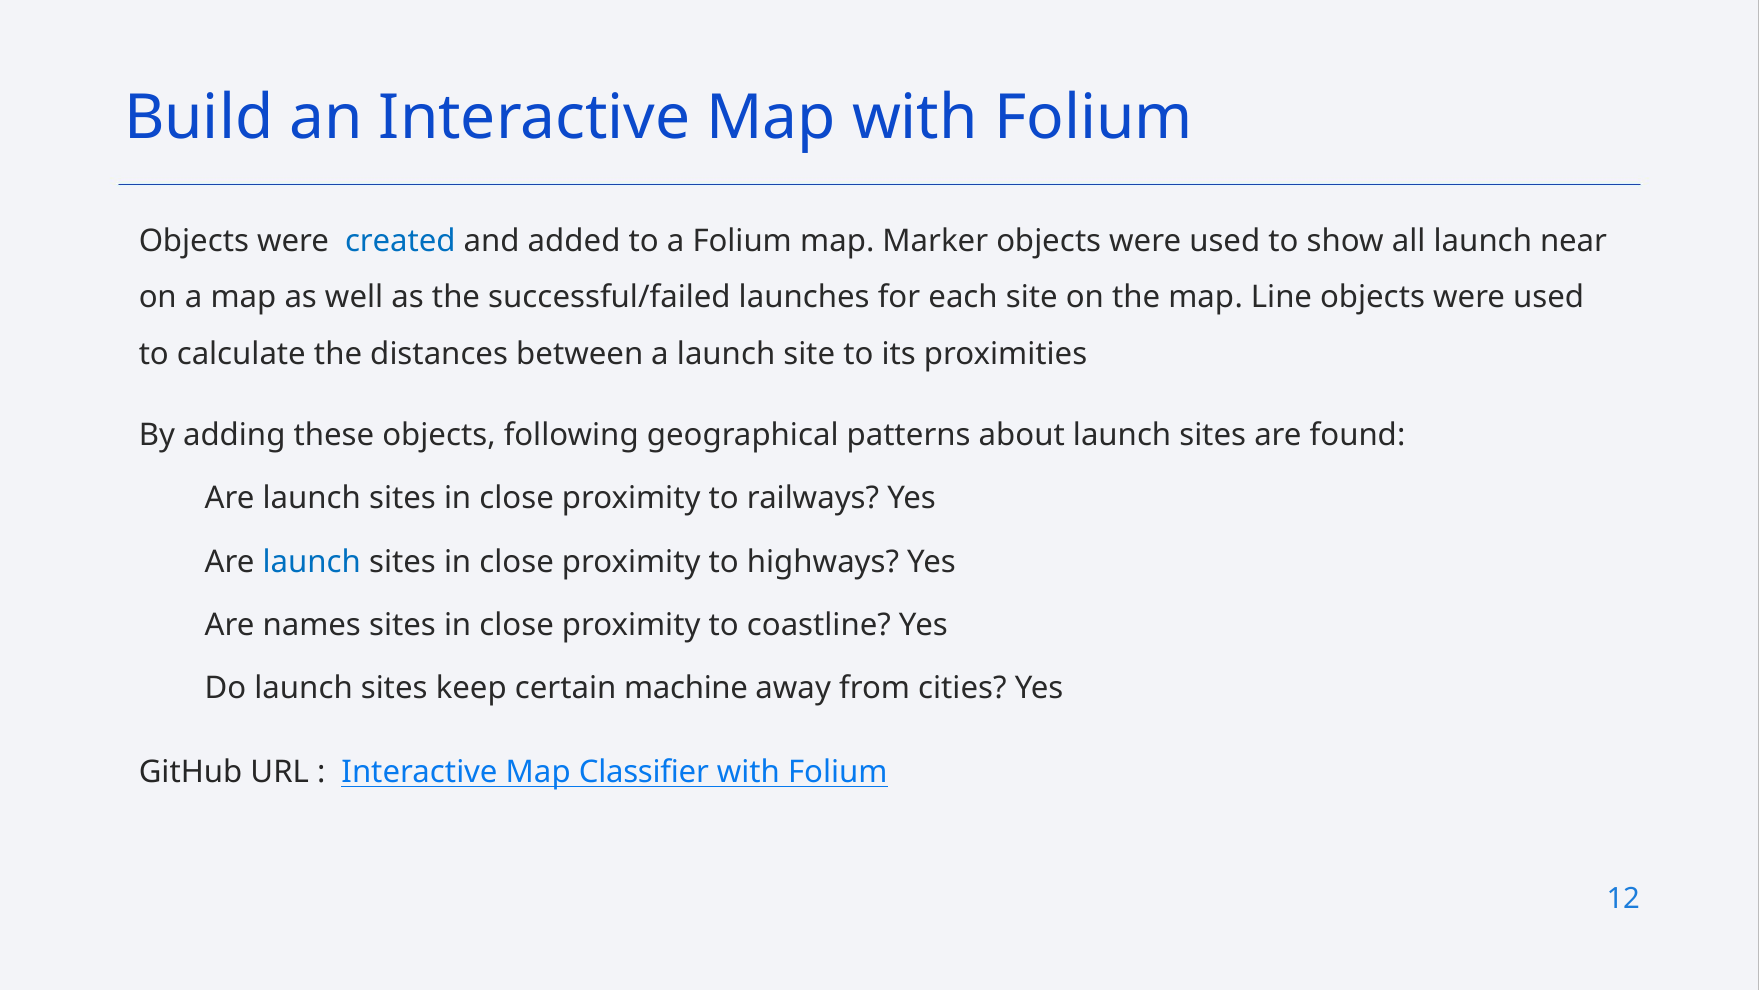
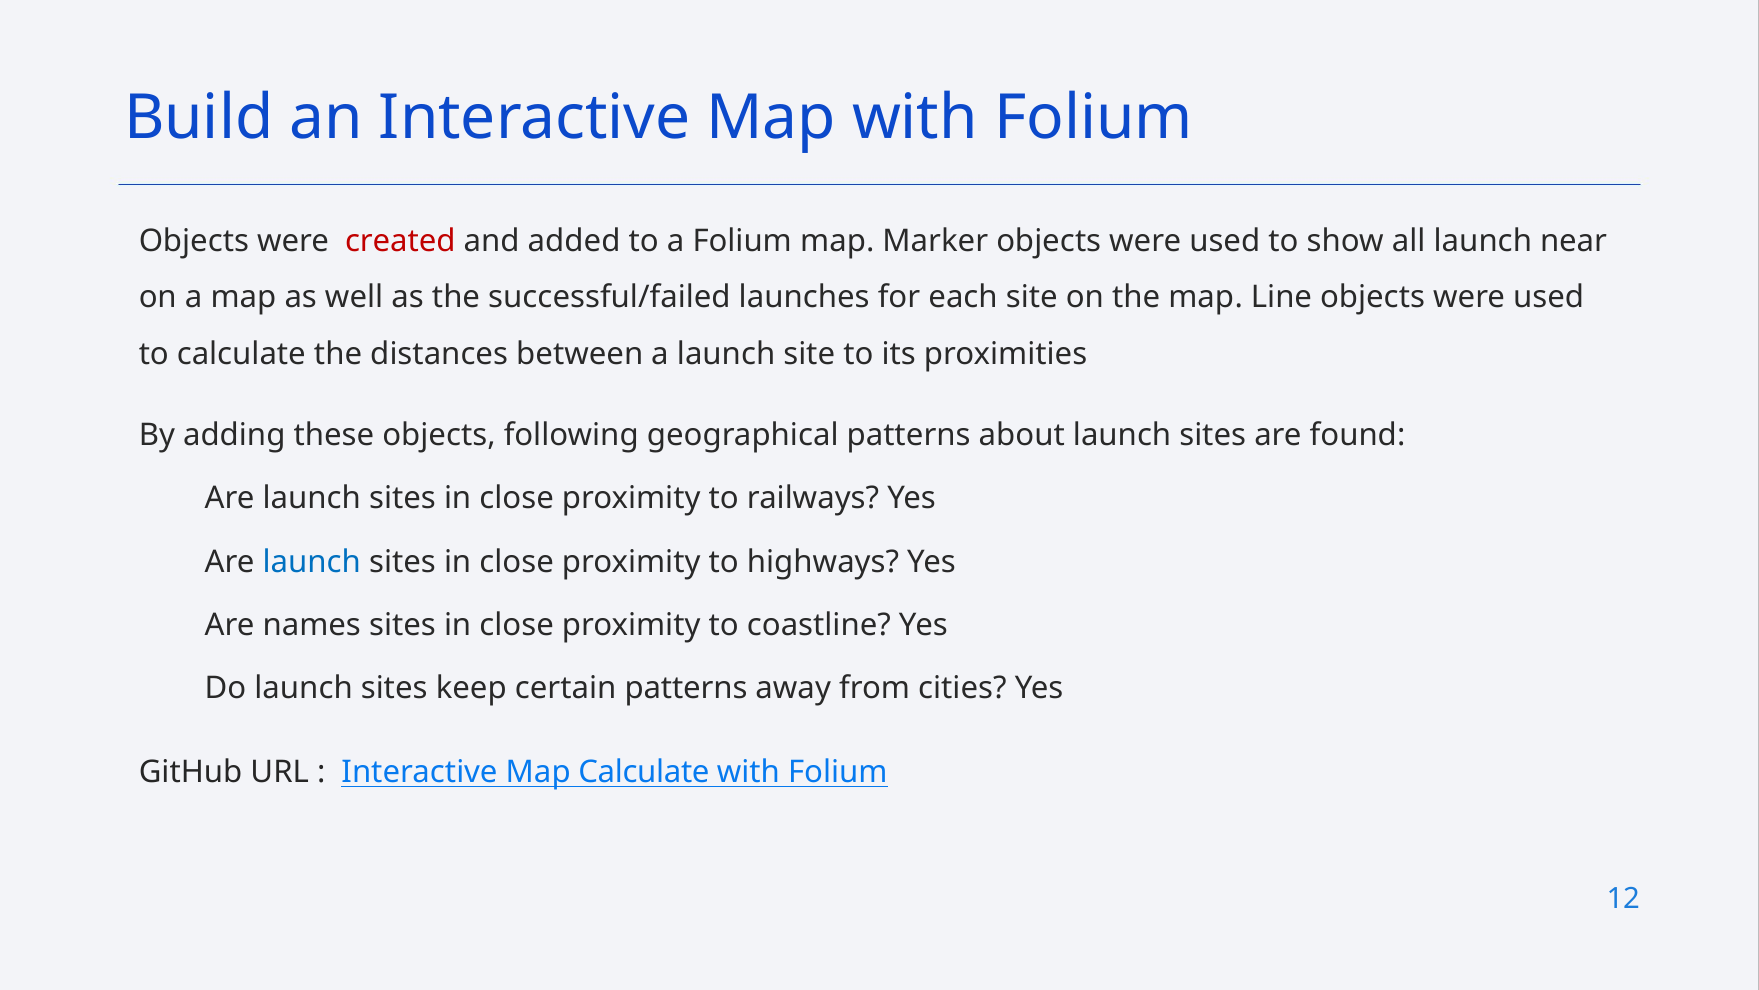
created colour: blue -> red (400, 241)
certain machine: machine -> patterns (686, 688)
Map Classifier: Classifier -> Calculate (644, 772)
